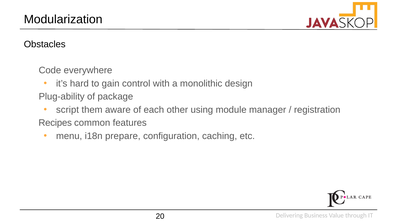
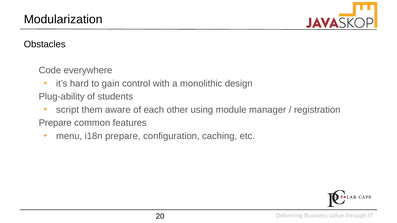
package: package -> students (115, 97)
Recipes: Recipes -> Prepare (55, 123)
